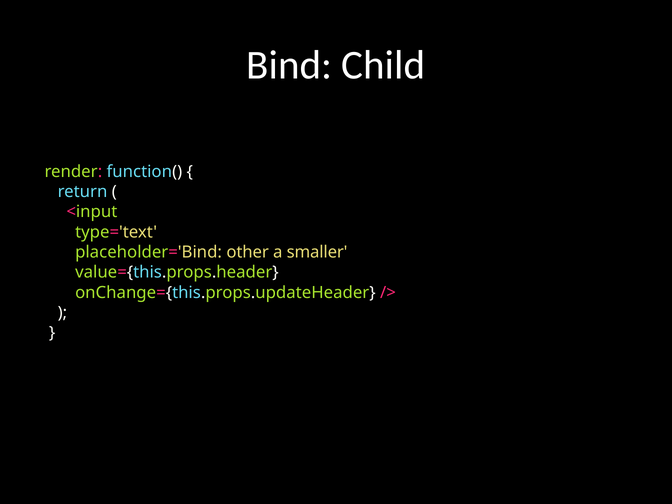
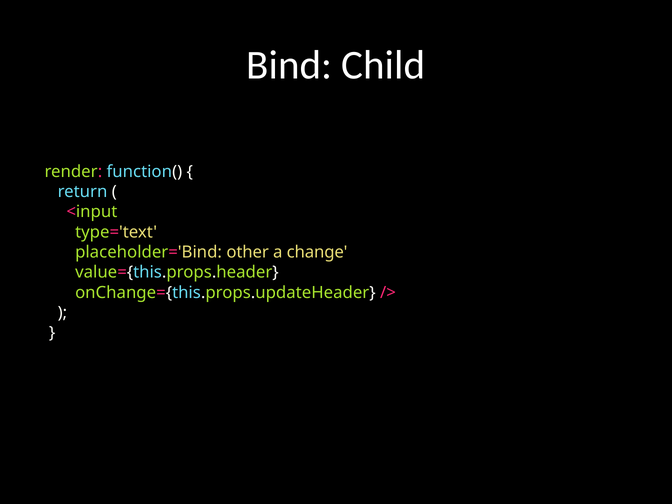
smaller: smaller -> change (317, 252)
